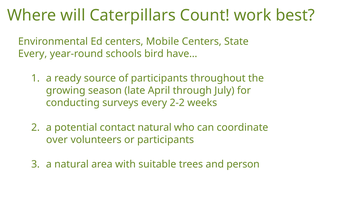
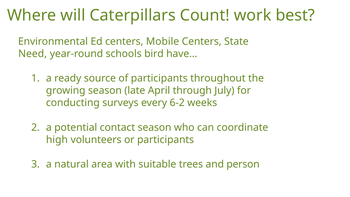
Every: Every -> Need (33, 54)
2-2: 2-2 -> 6-2 (177, 103)
contact natural: natural -> season (155, 127)
over: over -> high (57, 140)
